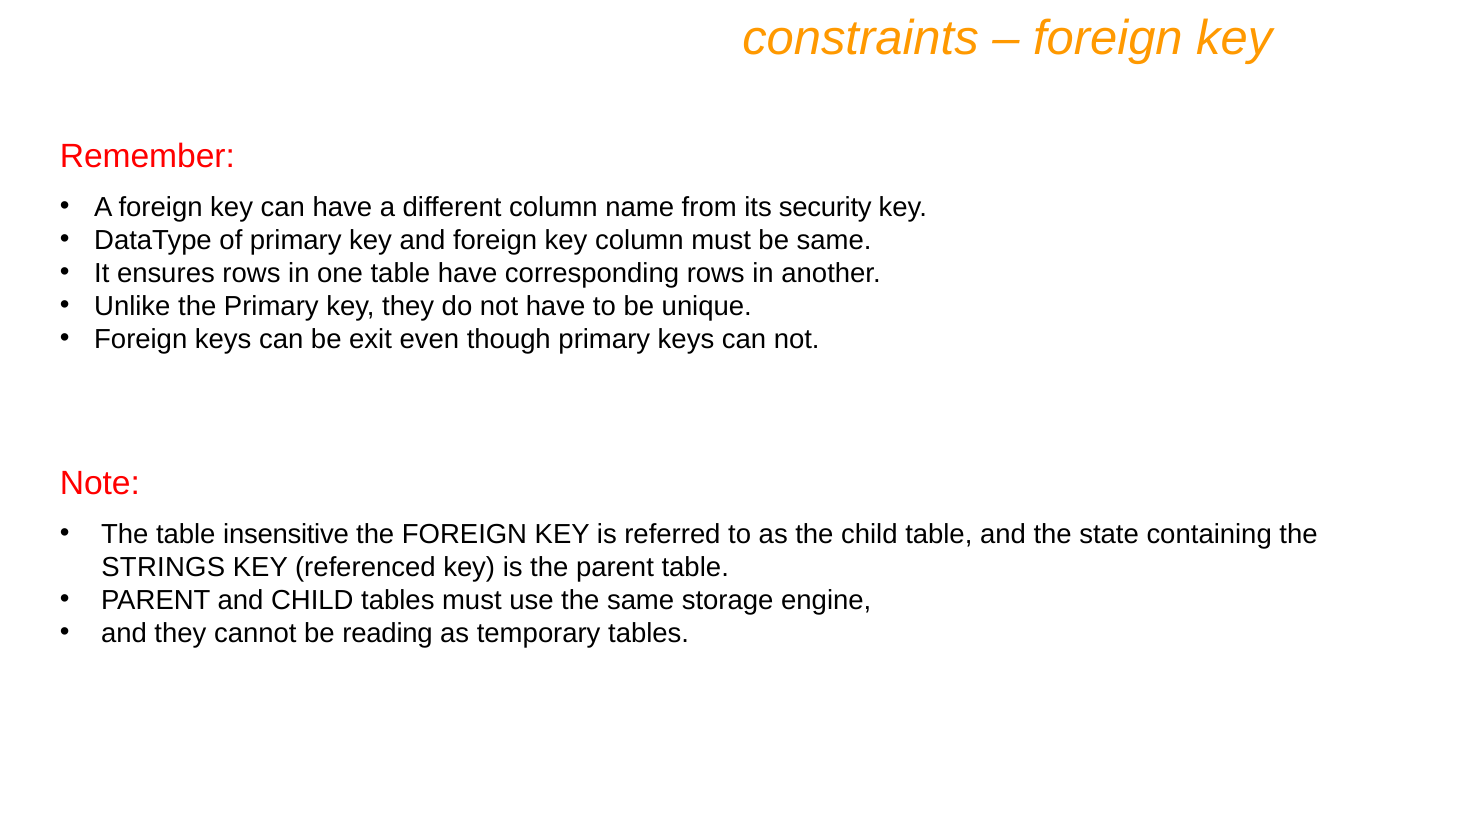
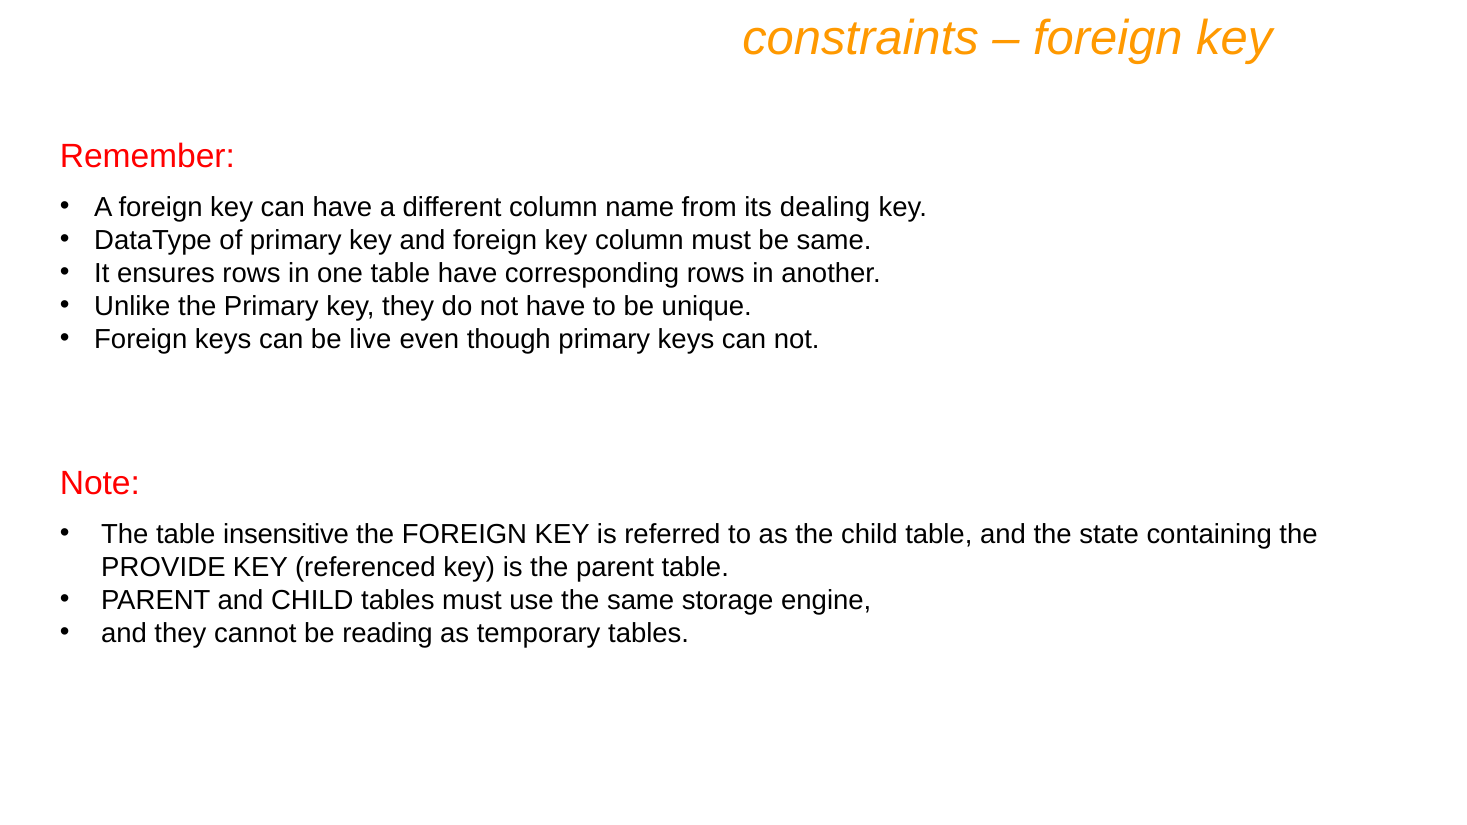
security: security -> dealing (825, 207)
exit: exit -> live (370, 339)
STRINGS: STRINGS -> PROVIDE (163, 567)
